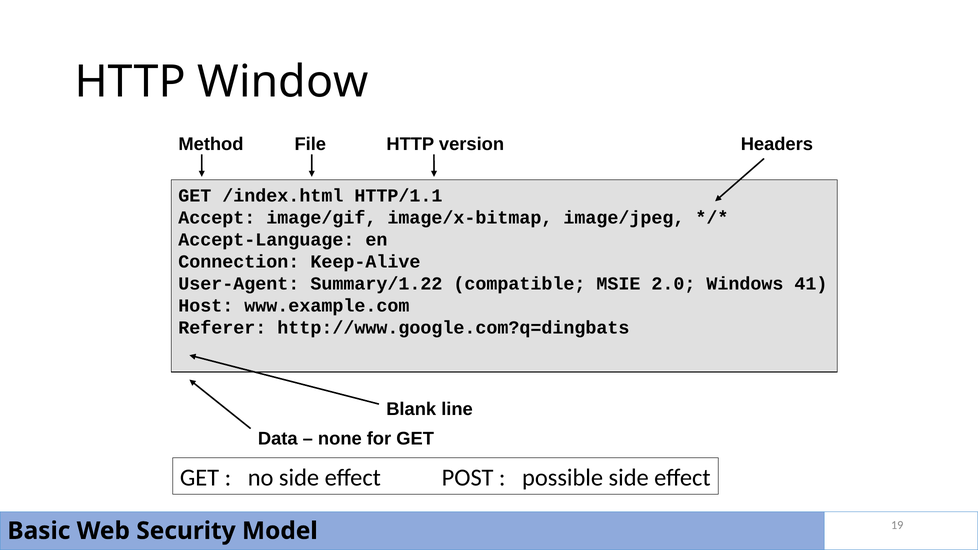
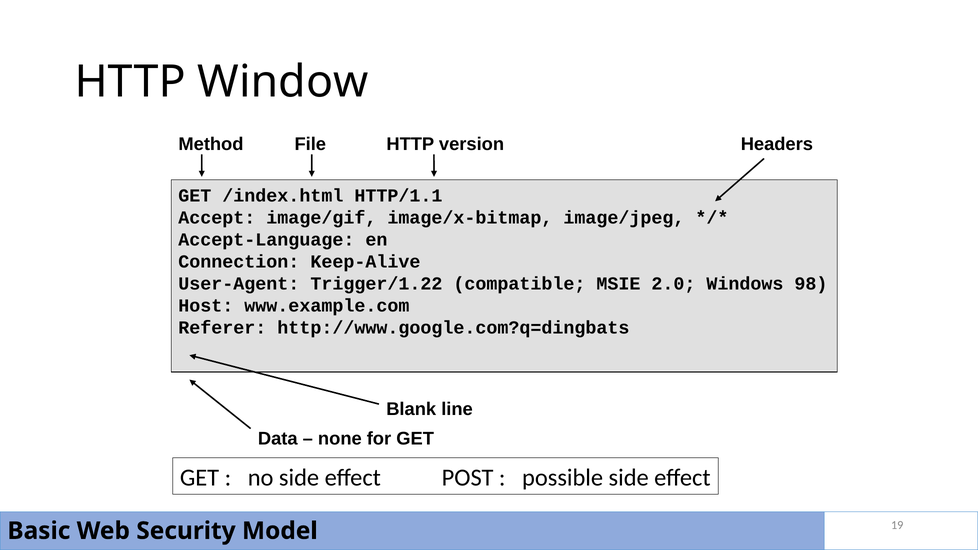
Summary/1.22: Summary/1.22 -> Trigger/1.22 (376, 284)
41: 41 -> 98 (811, 284)
